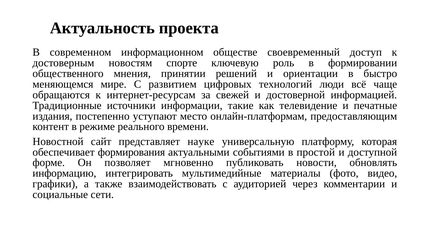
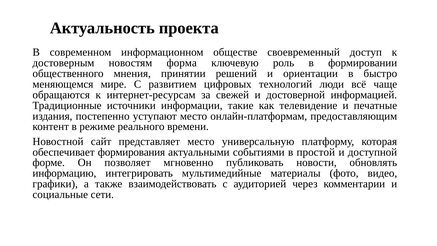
спорте: спорте -> форма (182, 63)
представляет науке: науке -> место (201, 141)
